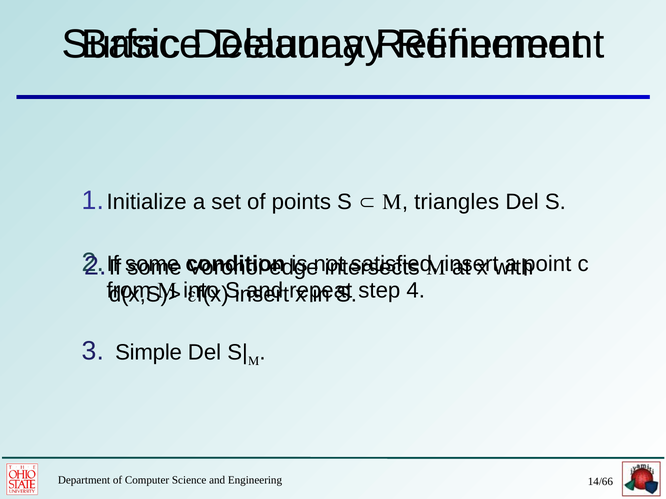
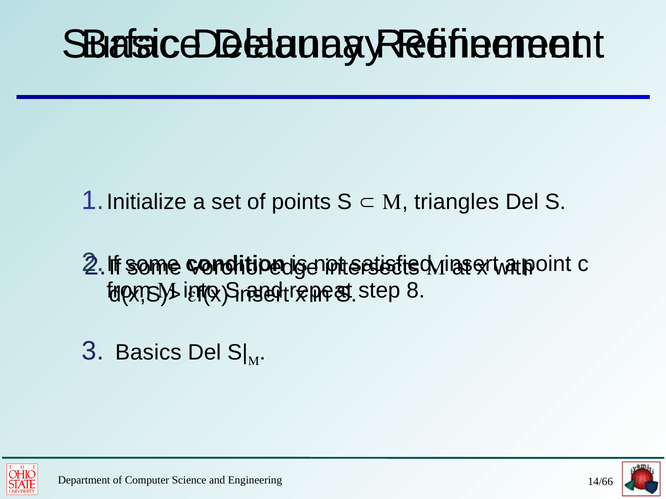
4: 4 -> 8 (416, 291)
Simple: Simple -> Basics (148, 353)
